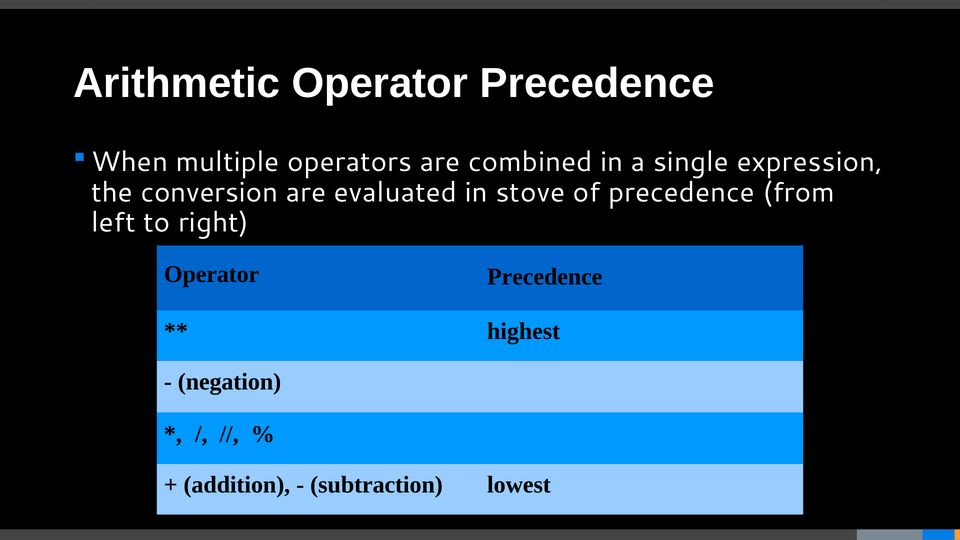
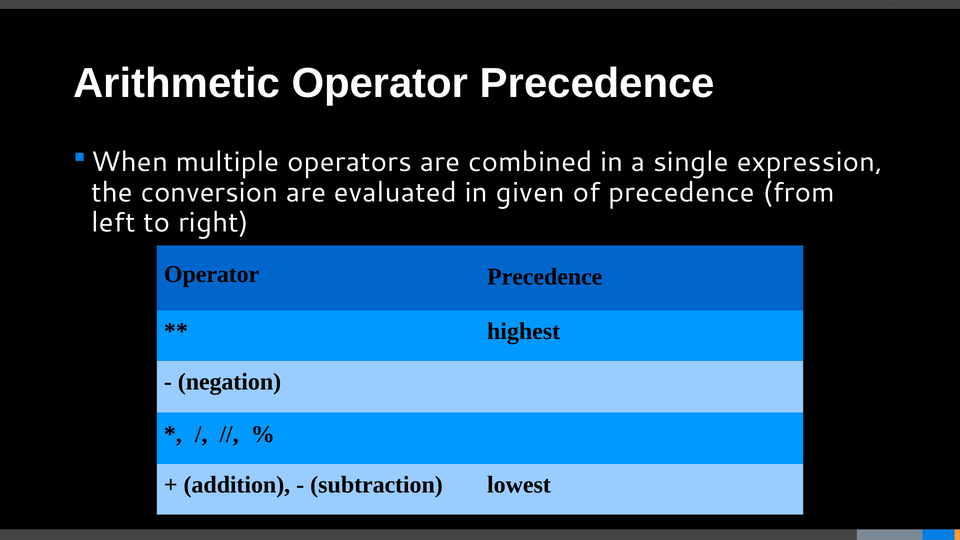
stove: stove -> given (530, 192)
